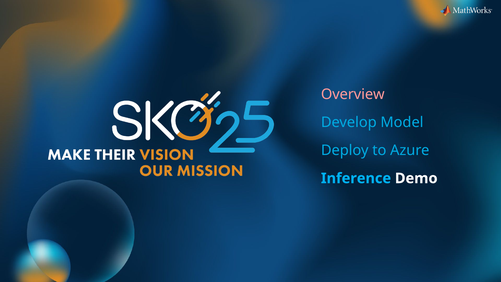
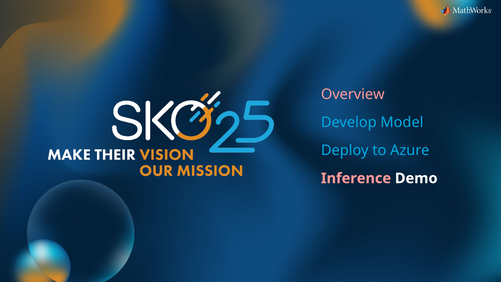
Inference colour: light blue -> pink (356, 178)
